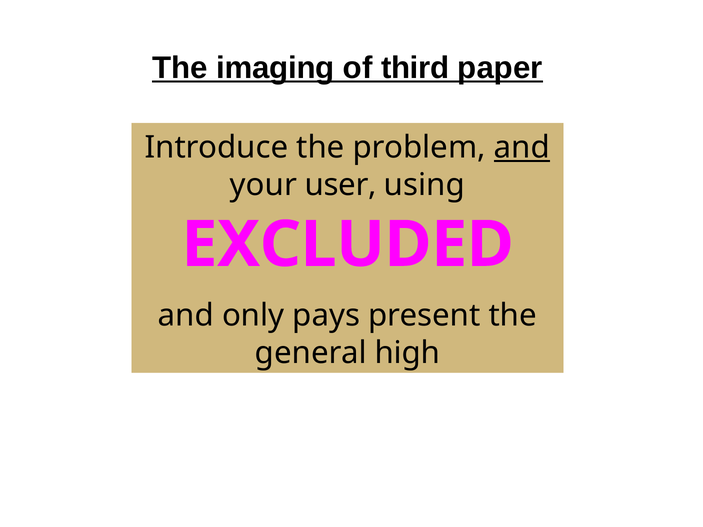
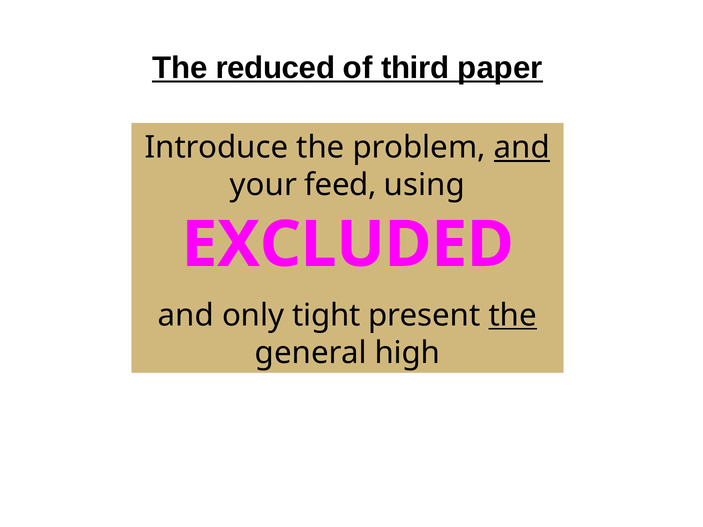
imaging: imaging -> reduced (275, 68)
user: user -> feed (341, 185)
pays: pays -> tight (326, 315)
the underline: none -> present (513, 315)
